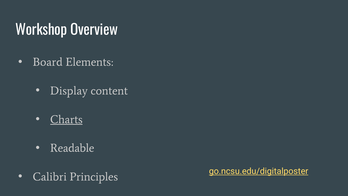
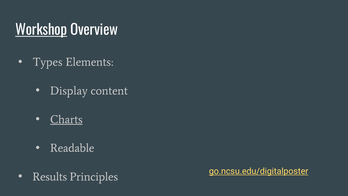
Workshop underline: none -> present (41, 30)
Board: Board -> Types (48, 62)
Calibri: Calibri -> Results (50, 177)
